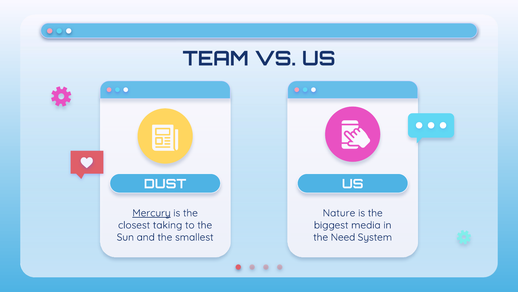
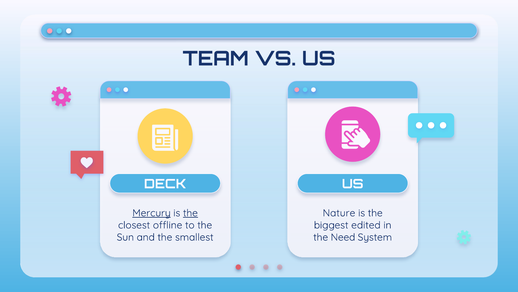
DUST: DUST -> DECK (165, 184)
the underline: none -> present (190, 213)
taking: taking -> offline (168, 225)
media: media -> edited (366, 225)
